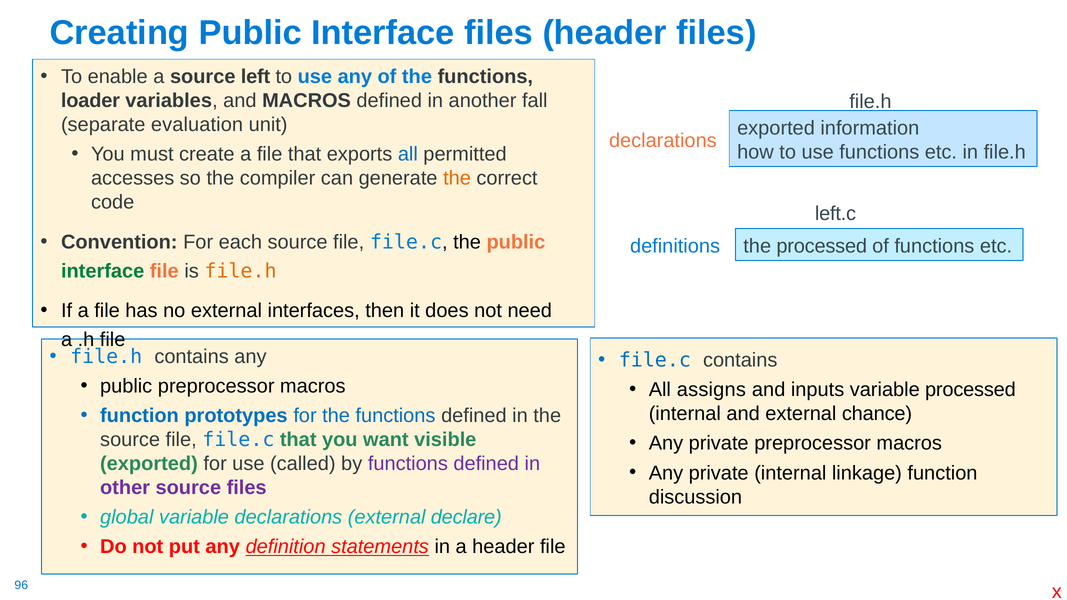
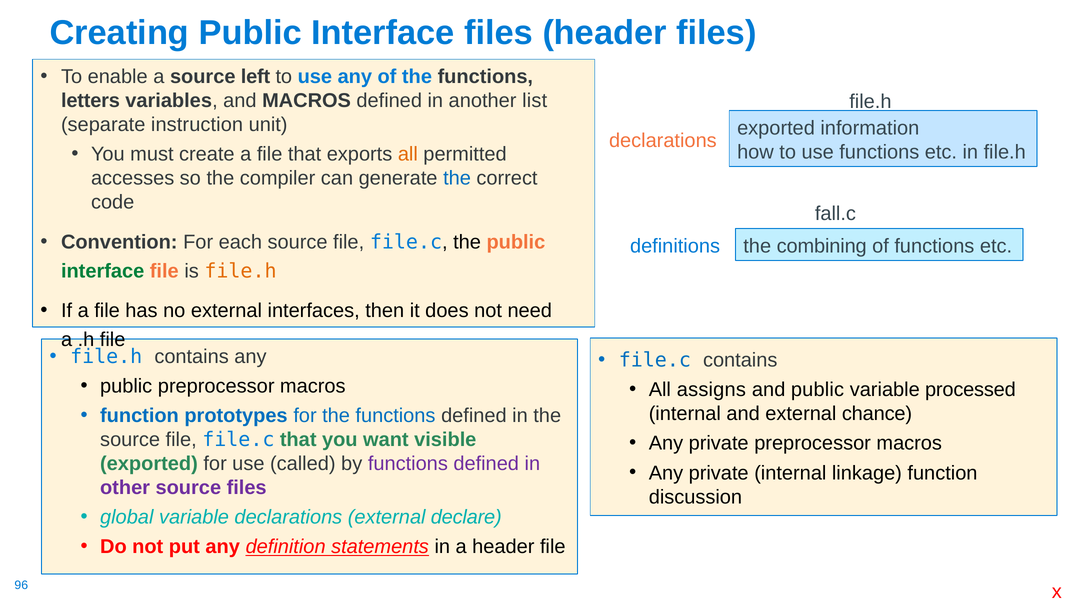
loader: loader -> letters (90, 101)
fall: fall -> list (535, 101)
evaluation: evaluation -> instruction (197, 125)
all colour: blue -> orange (408, 154)
the colour: orange -> blue (457, 178)
left.c: left.c -> fall.c (835, 214)
the processed: processed -> combining (822, 246)
and inputs: inputs -> public (818, 390)
